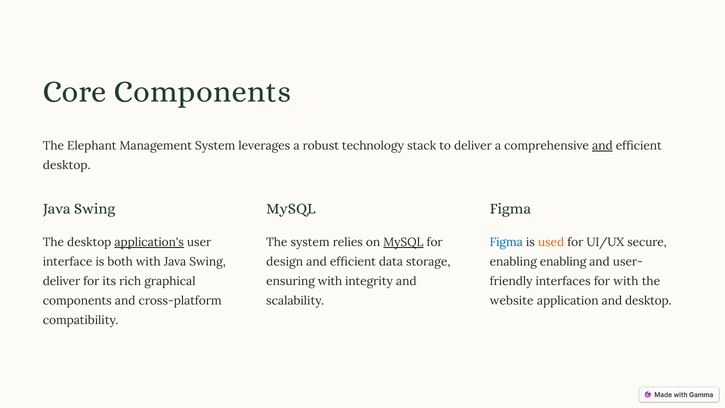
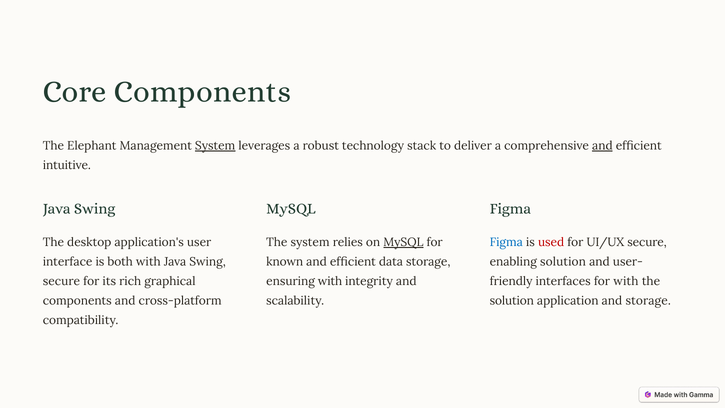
System underline: none -> present (215, 146)
desktop: desktop -> intuitive (67, 165)
application's underline: present -> none (149, 242)
used colour: orange -> red (551, 242)
design: design -> known (285, 262)
enabling enabling: enabling -> solution (563, 262)
deliver: deliver -> secure (61, 281)
website: website -> solution (512, 301)
and desktop: desktop -> storage (648, 301)
